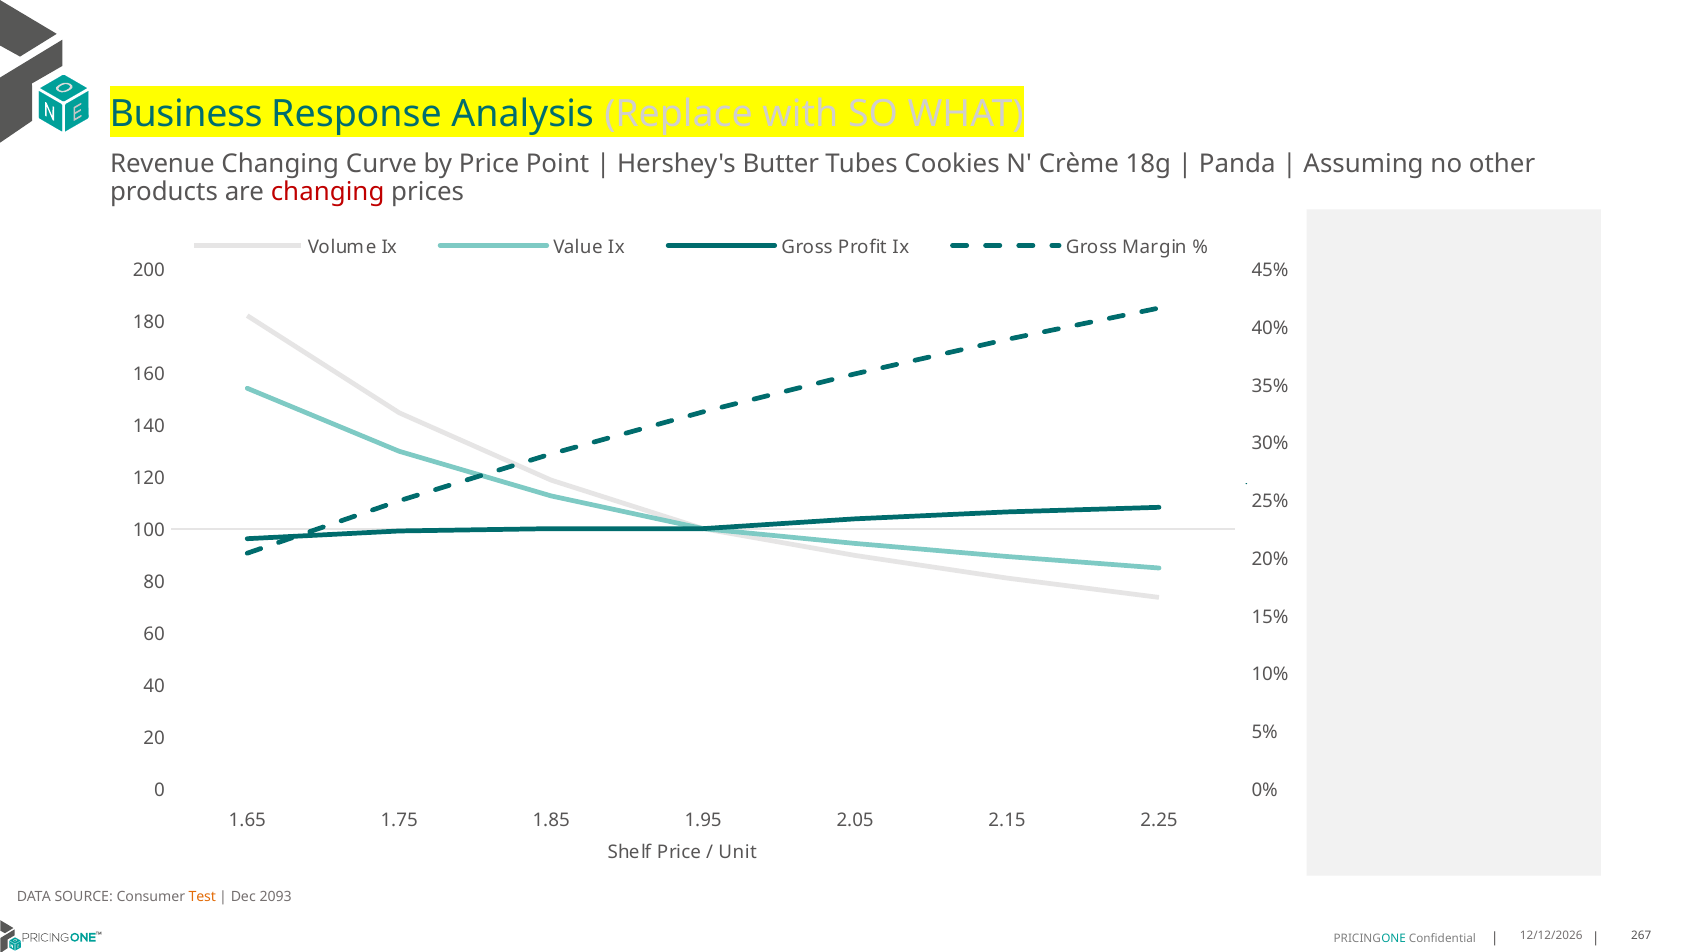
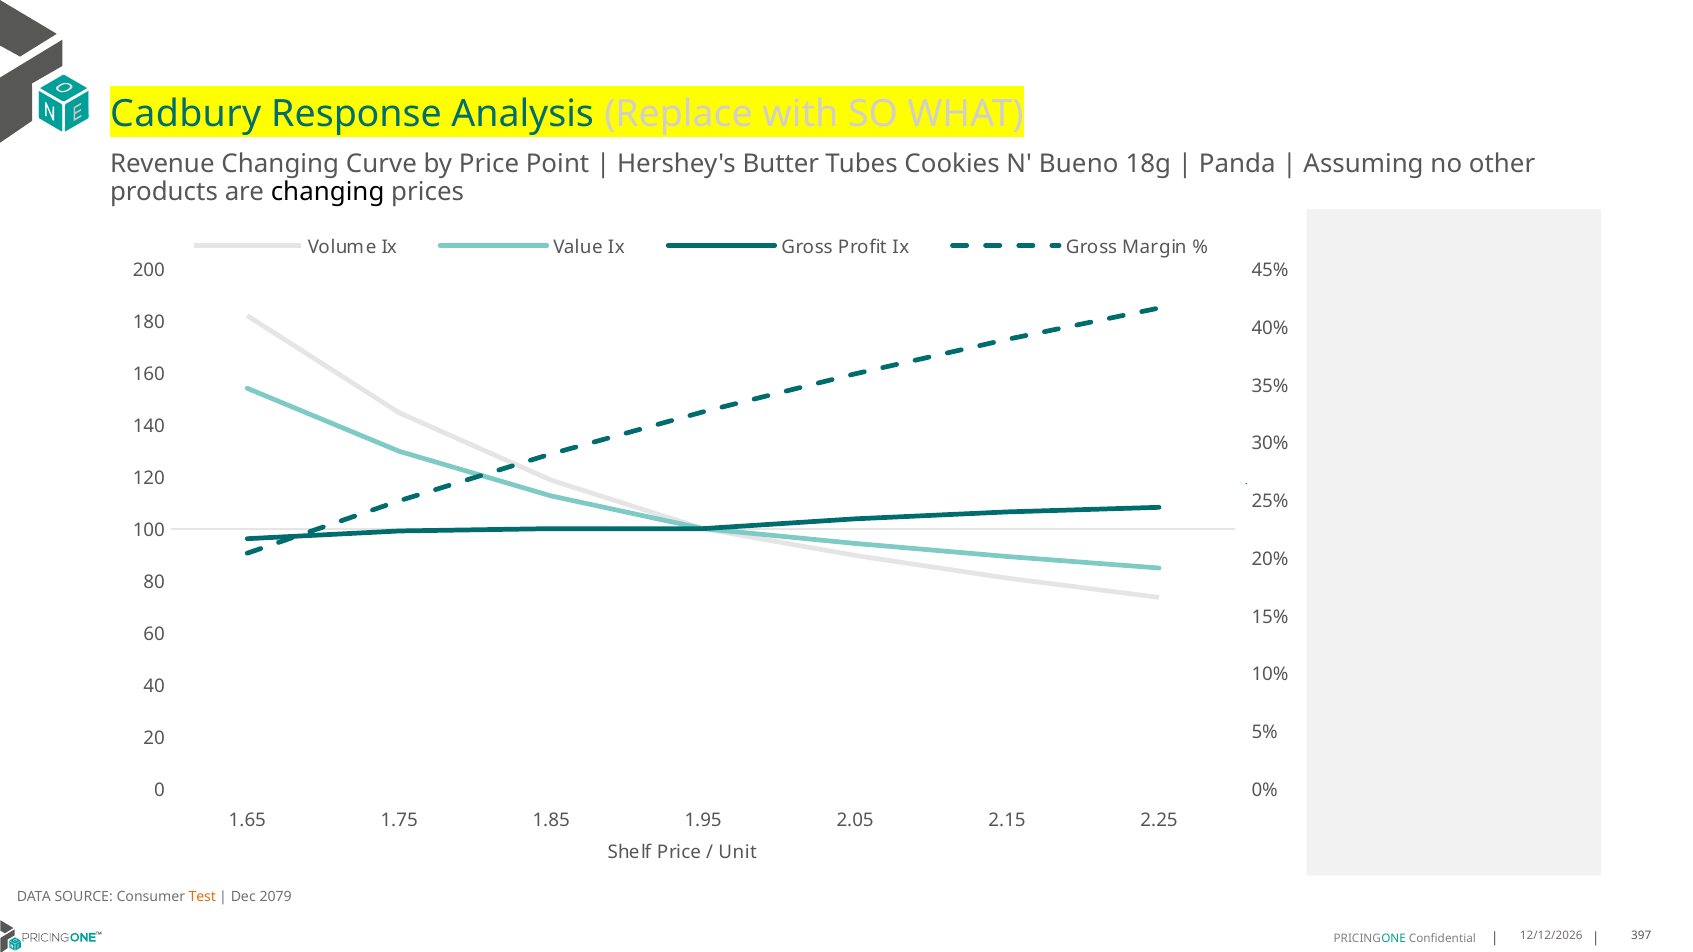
Business: Business -> Cadbury (186, 114)
Crème: Crème -> Bueno (1079, 164)
changing colour: red -> black (328, 192)
2093: 2093 -> 2079 (276, 897)
267: 267 -> 397 (1641, 936)
